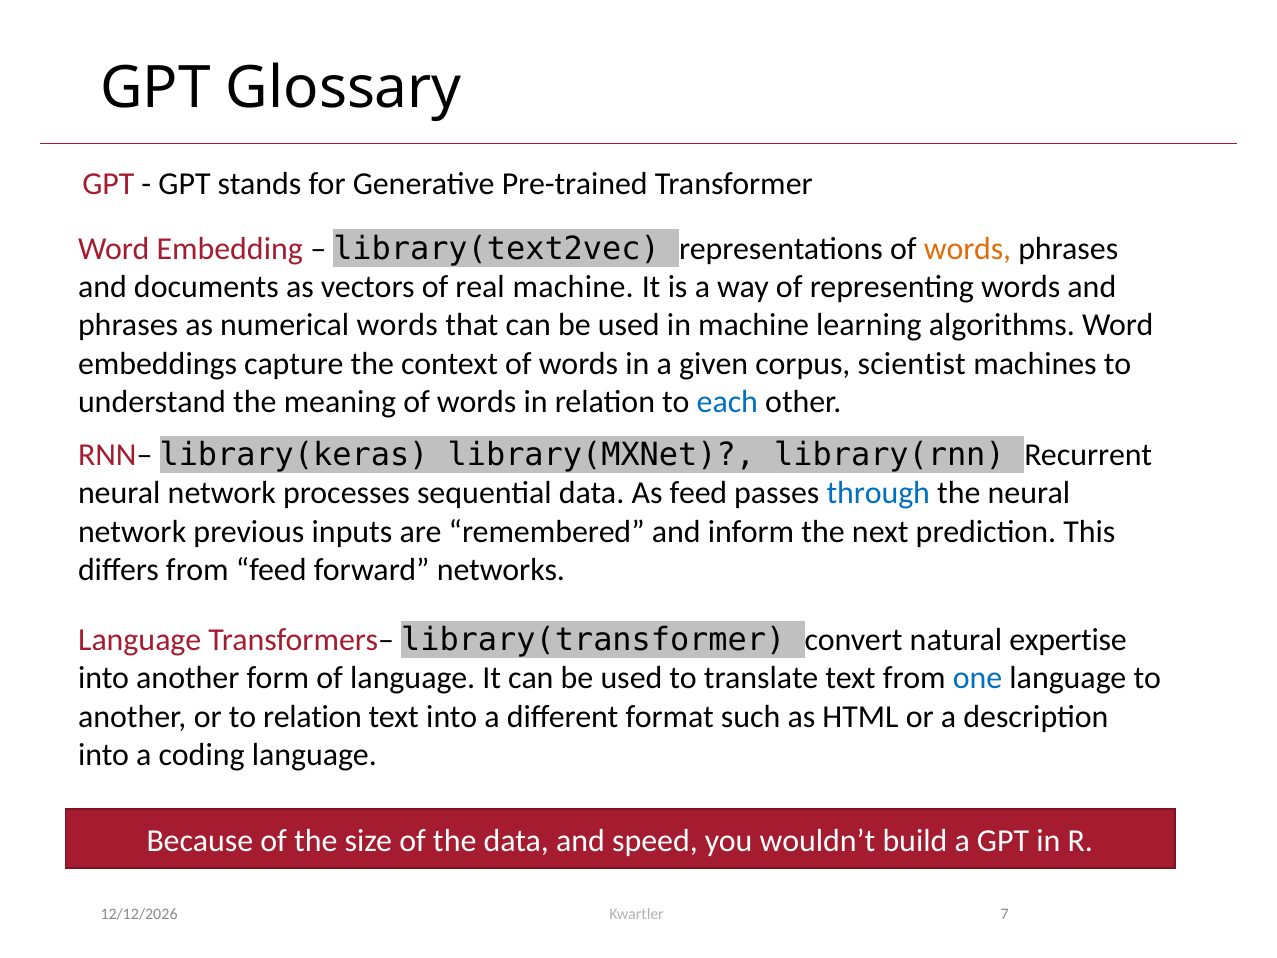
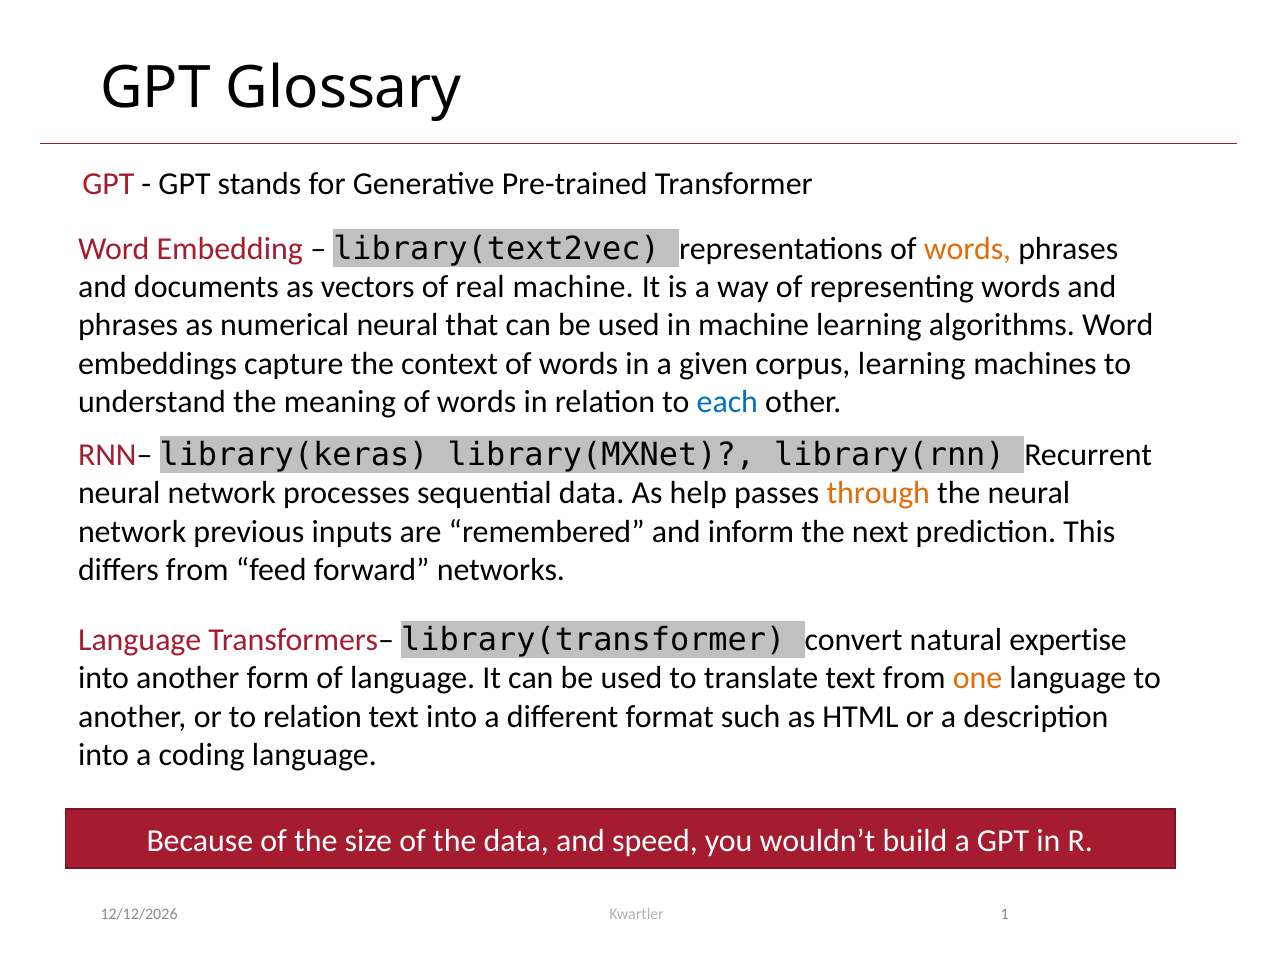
numerical words: words -> neural (397, 325)
corpus scientist: scientist -> learning (912, 363)
As feed: feed -> help (698, 493)
through colour: blue -> orange (878, 493)
one colour: blue -> orange (978, 678)
7: 7 -> 1 (1005, 914)
